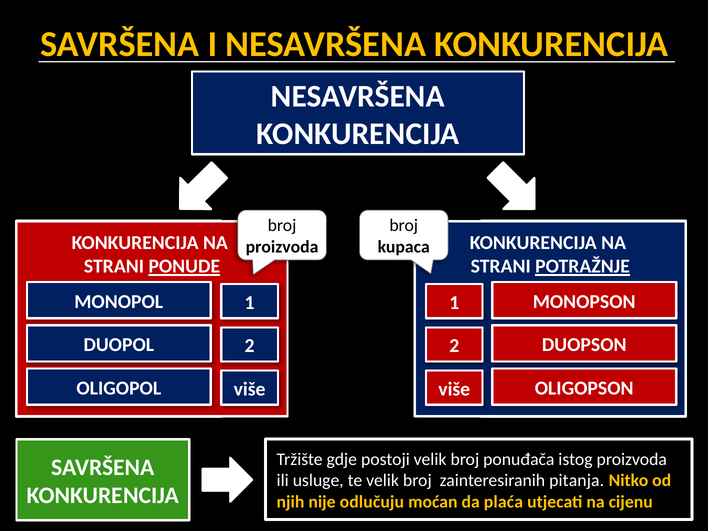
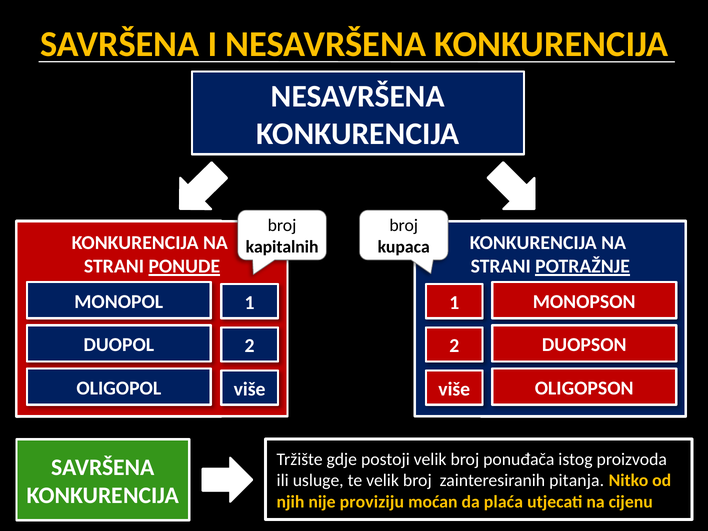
proizvoda: proizvoda -> kapitalnih (282, 247)
odlučuju: odlučuju -> proviziju (372, 502)
